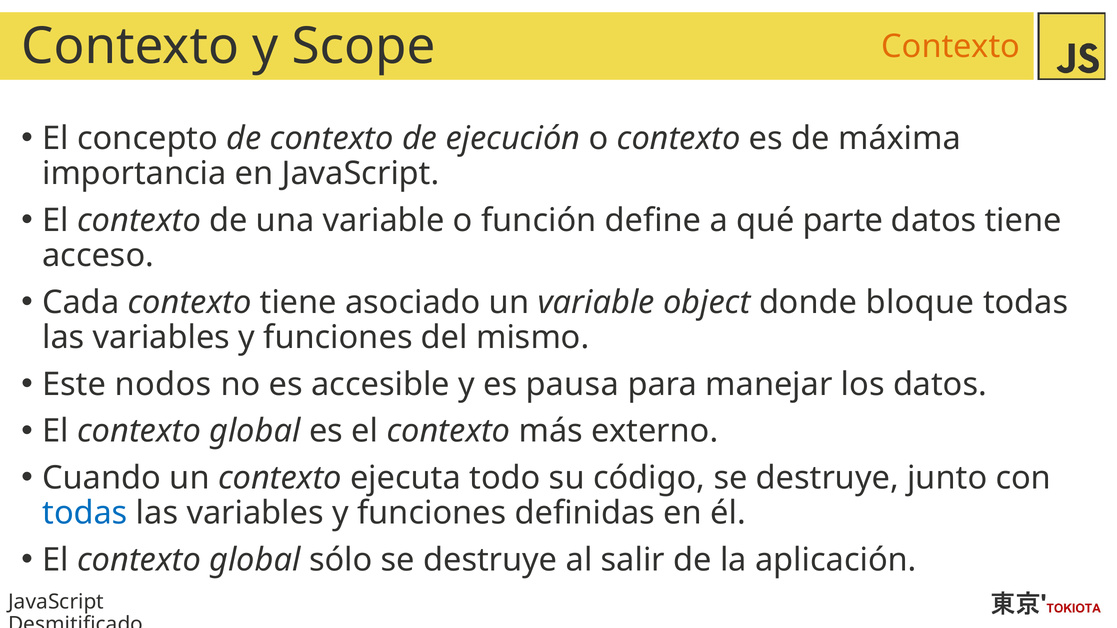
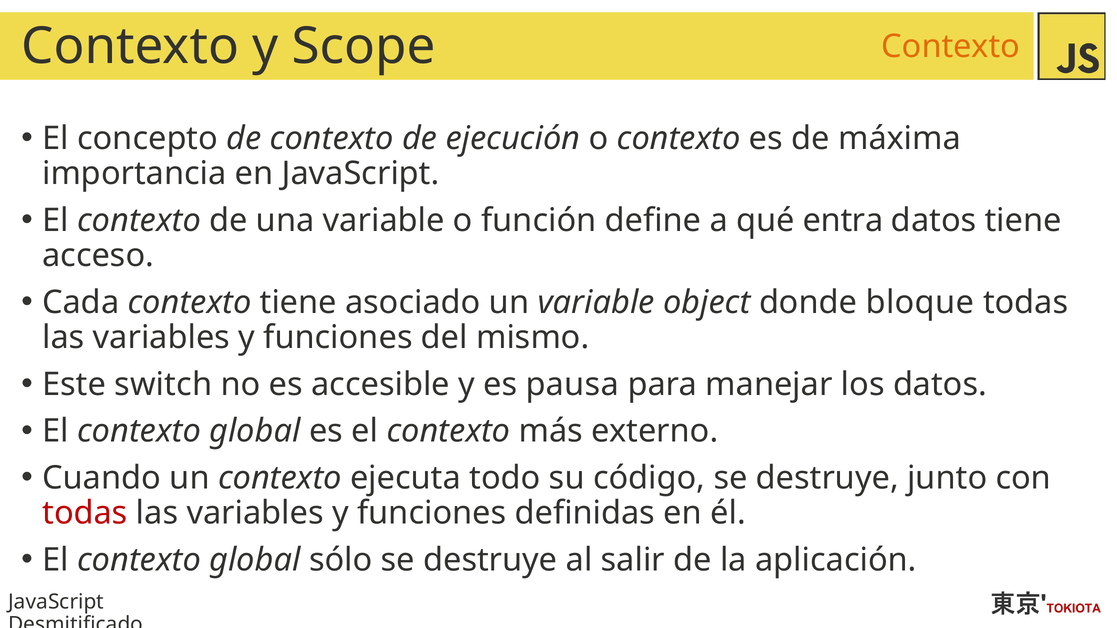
parte: parte -> entra (843, 220)
nodos: nodos -> switch (163, 385)
todas colour: blue -> red (85, 513)
